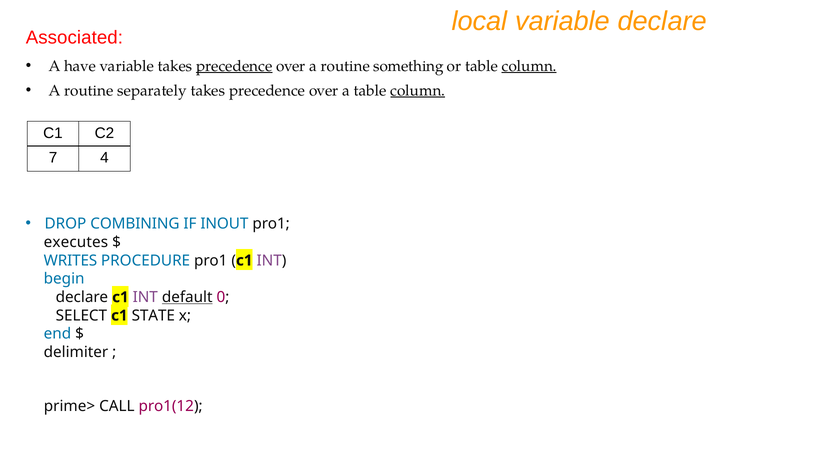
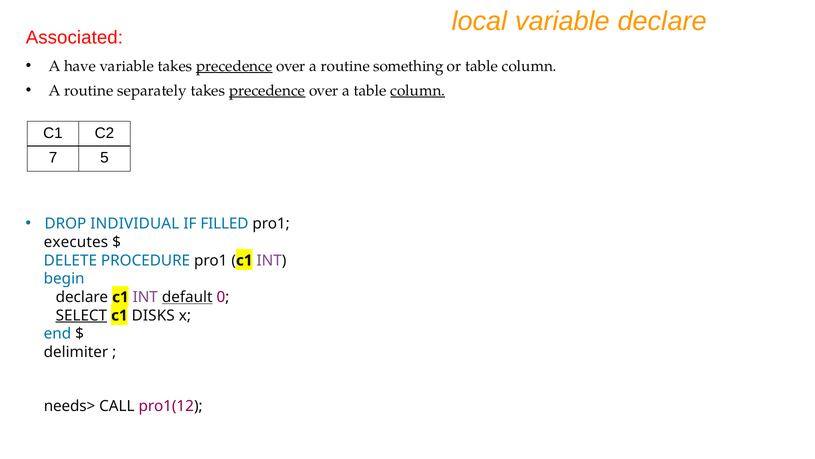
column underline: present -> none (529, 66)
precedence underline: none -> present (267, 90)
4: 4 -> 5 (104, 158)
COMBINING: COMBINING -> INDIVIDUAL (135, 223)
INOUT: INOUT -> FILLED (224, 223)
WRITES: WRITES -> DELETE (70, 260)
SELECT underline: none -> present (81, 315)
STATE: STATE -> DISKS (153, 315)
prime>: prime> -> needs> (70, 406)
